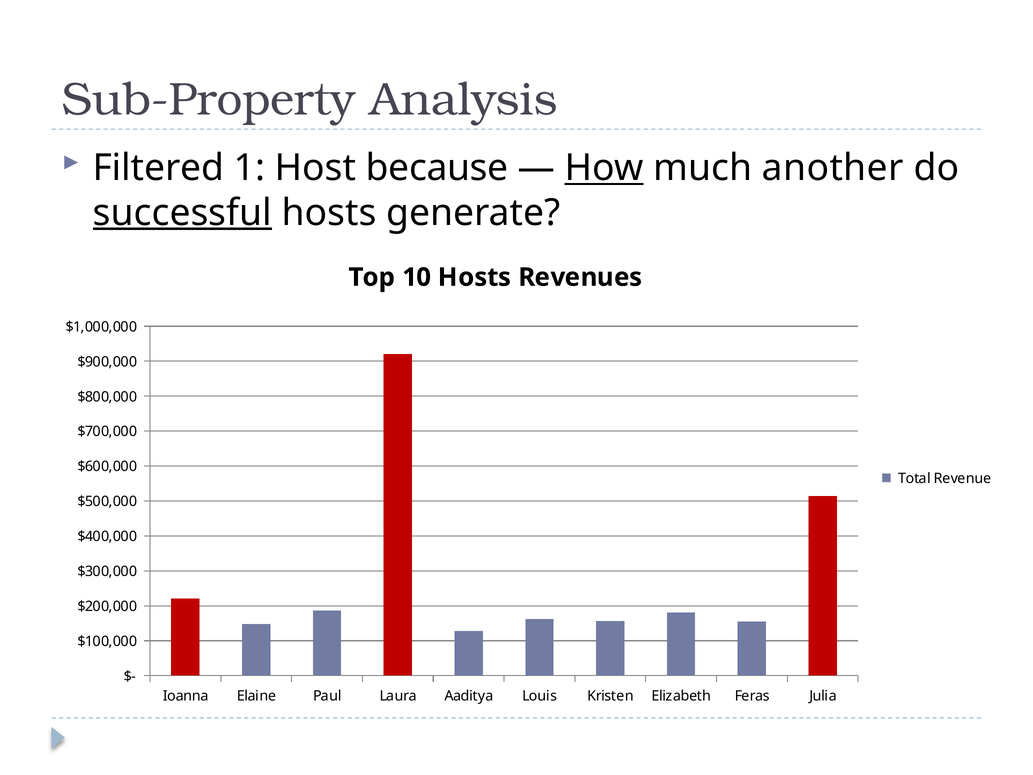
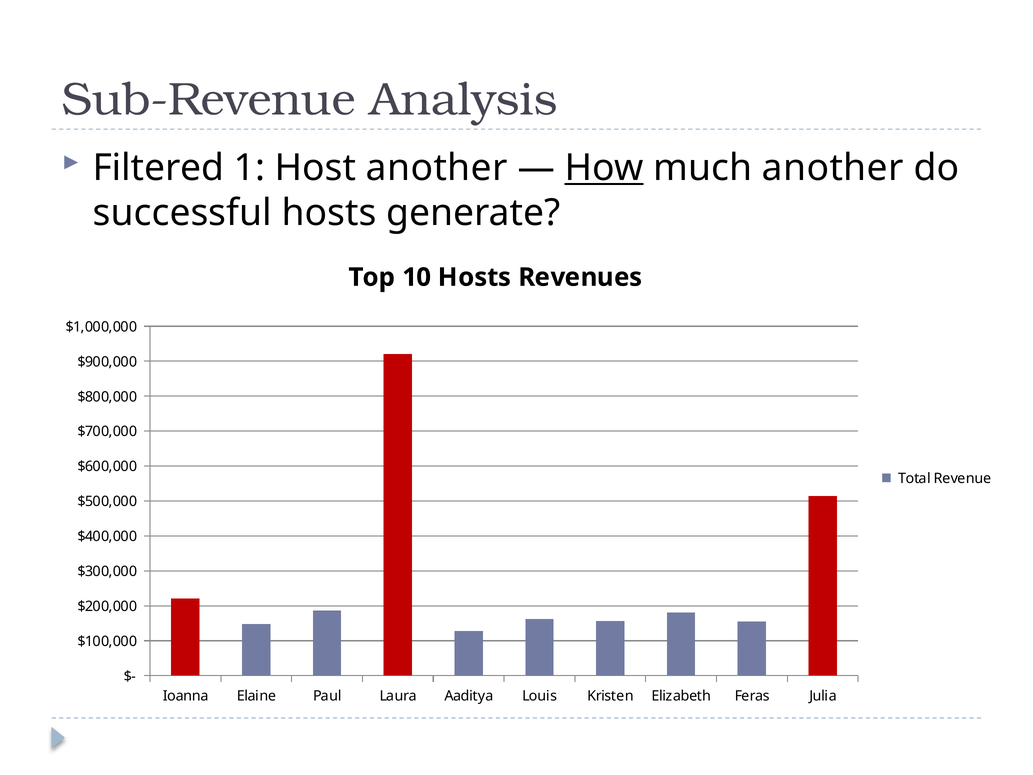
Sub-Property: Sub-Property -> Sub-Revenue (209, 100)
Host because: because -> another (437, 168)
successful underline: present -> none (182, 213)
